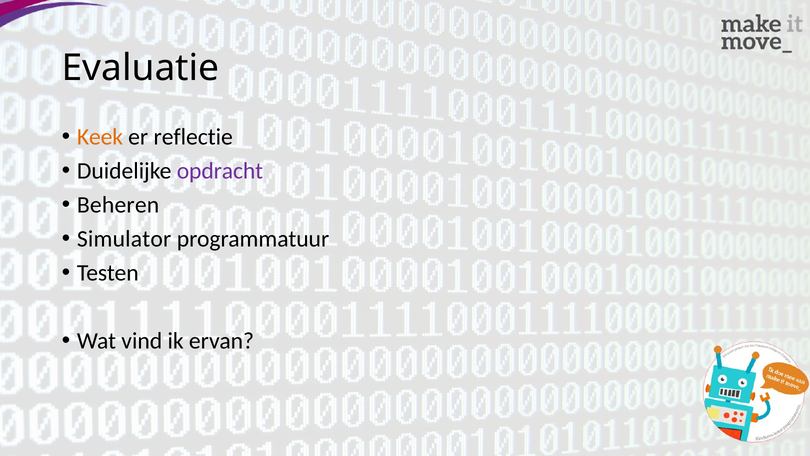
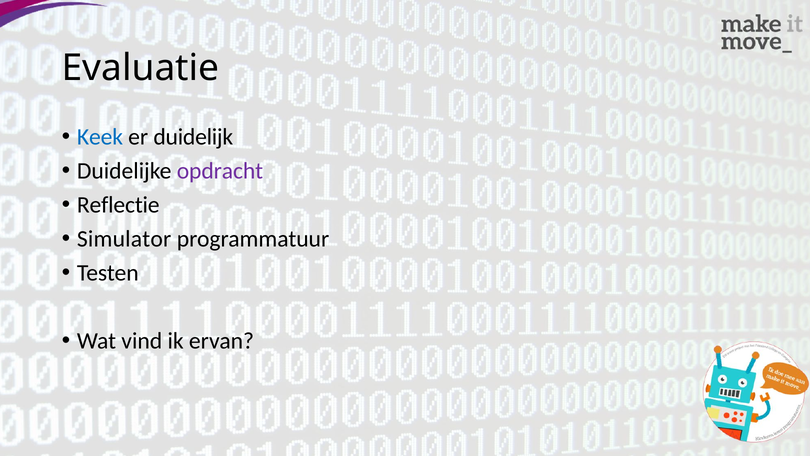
Keek colour: orange -> blue (100, 137)
reflectie: reflectie -> duidelijk (193, 137)
Beheren: Beheren -> Reflectie (118, 205)
